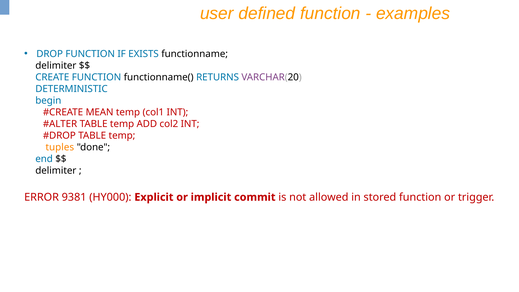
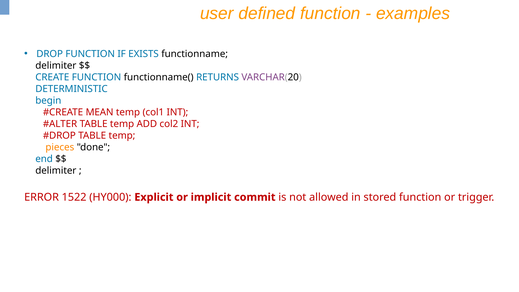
tuples: tuples -> pieces (60, 147)
9381: 9381 -> 1522 (74, 197)
